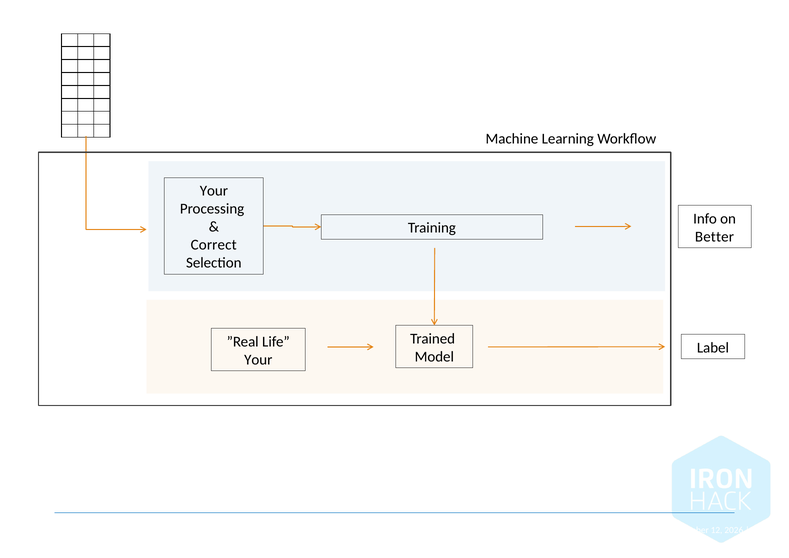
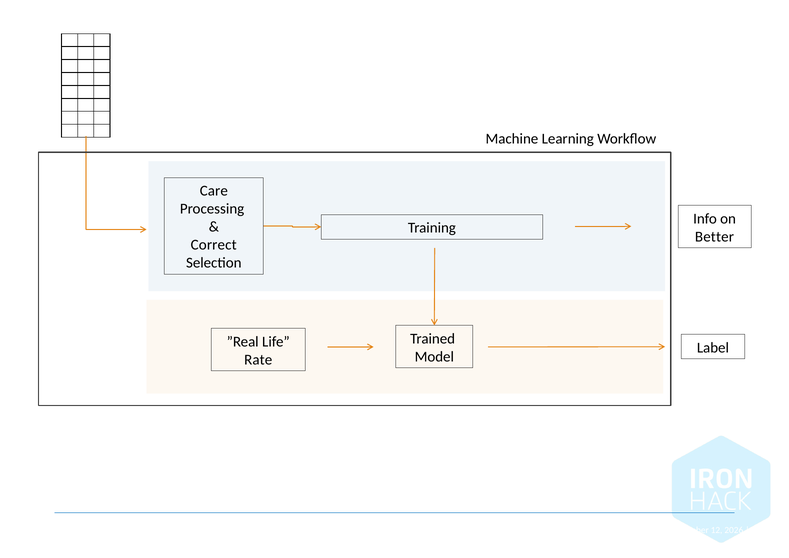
Your: Your -> Care (214, 191)
Your: Your -> Rate (258, 360)
